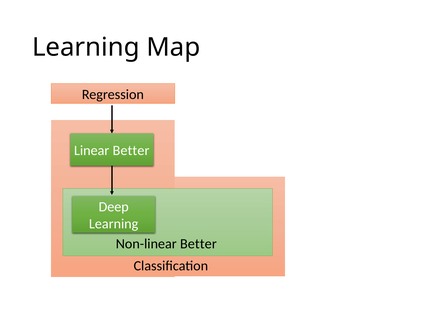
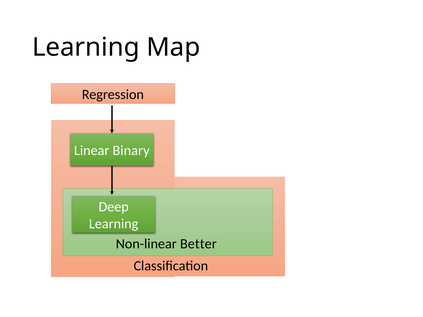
Linear Better: Better -> Binary (131, 151)
